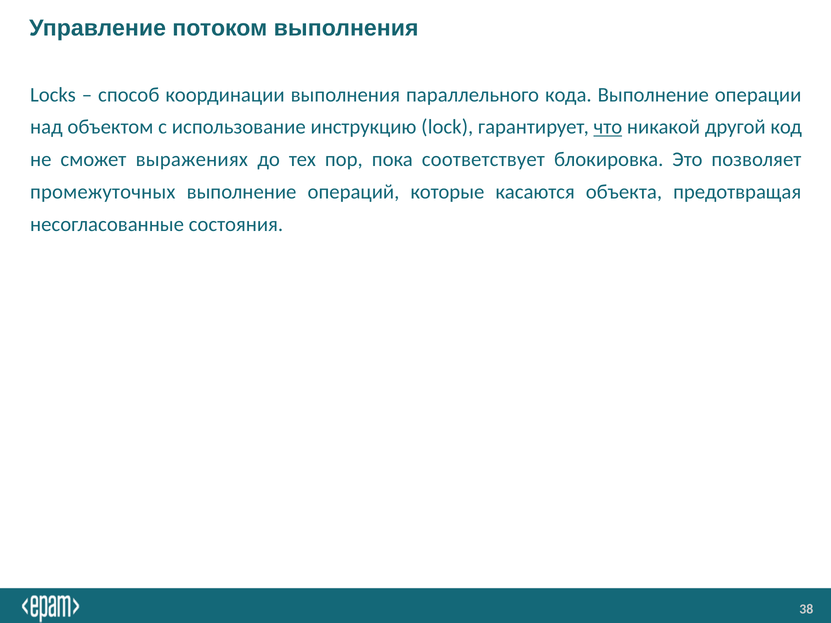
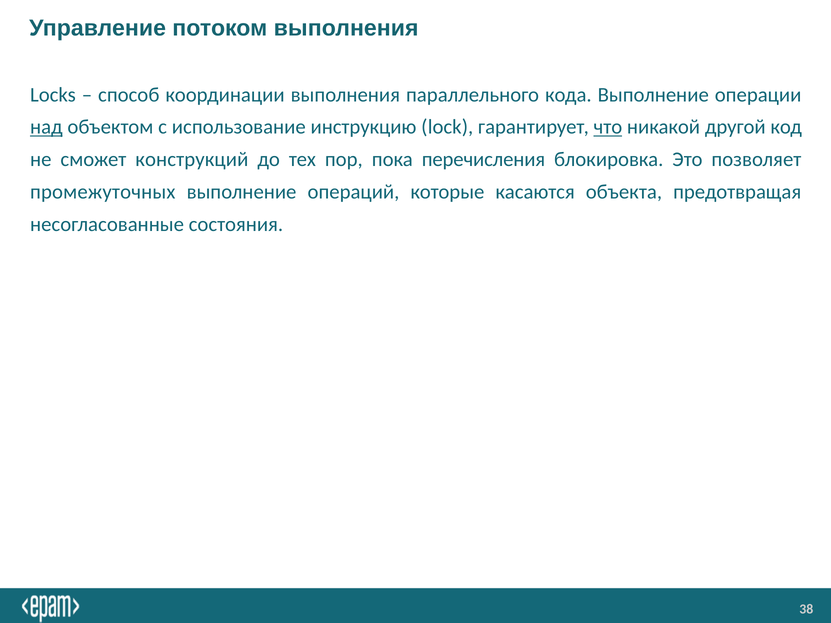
над underline: none -> present (46, 127)
выражениях: выражениях -> конструкций (192, 159)
соответствует: соответствует -> перечисления (483, 159)
